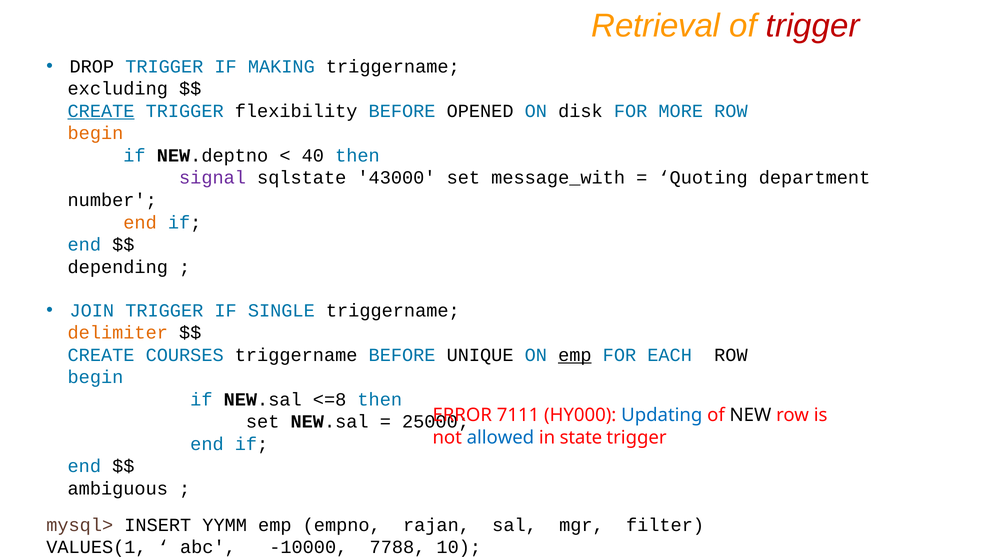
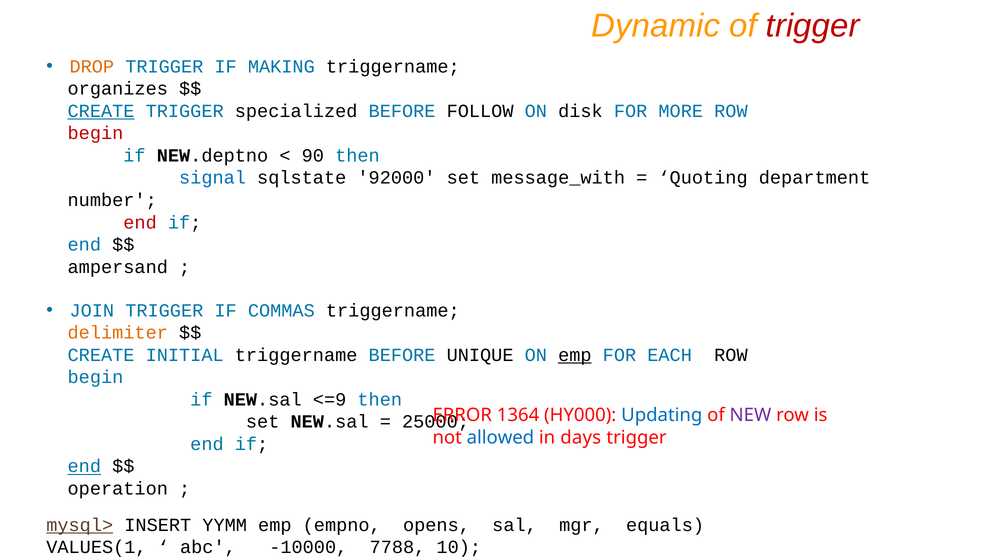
Retrieval: Retrieval -> Dynamic (656, 26)
DROP colour: black -> orange (92, 67)
excluding: excluding -> organizes (118, 89)
flexibility: flexibility -> specialized (296, 111)
OPENED: OPENED -> FOLLOW (480, 111)
begin colour: orange -> red (95, 133)
40: 40 -> 90 (313, 156)
signal colour: purple -> blue (213, 178)
43000: 43000 -> 92000 (396, 178)
end colour: orange -> red (140, 223)
depending: depending -> ampersand (118, 267)
SINGLE: SINGLE -> COMMAS (281, 311)
COURSES: COURSES -> INITIAL (185, 355)
<=8: <=8 -> <=9 (330, 400)
7111: 7111 -> 1364 (518, 416)
NEW colour: black -> purple (750, 416)
state: state -> days (581, 438)
end underline: none -> present (84, 467)
ambiguous: ambiguous -> operation (118, 489)
mysql> underline: none -> present (80, 525)
rajan: rajan -> opens (436, 525)
filter: filter -> equals (665, 525)
